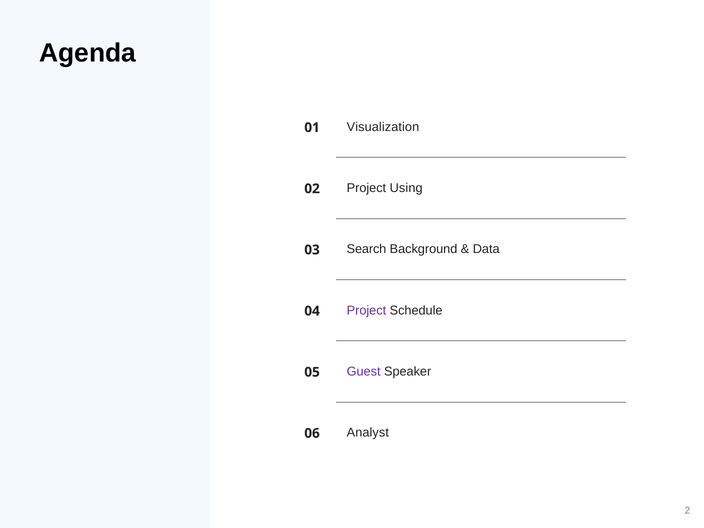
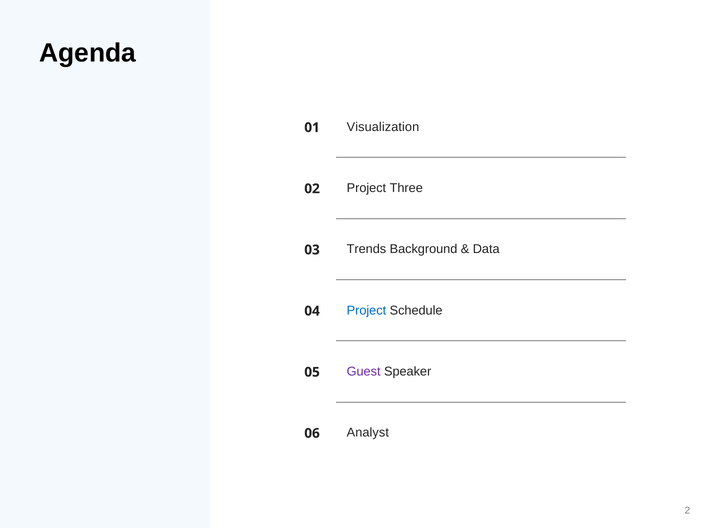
Using: Using -> Three (406, 188)
Search: Search -> Trends (366, 249)
Project colour: purple -> blue (366, 310)
